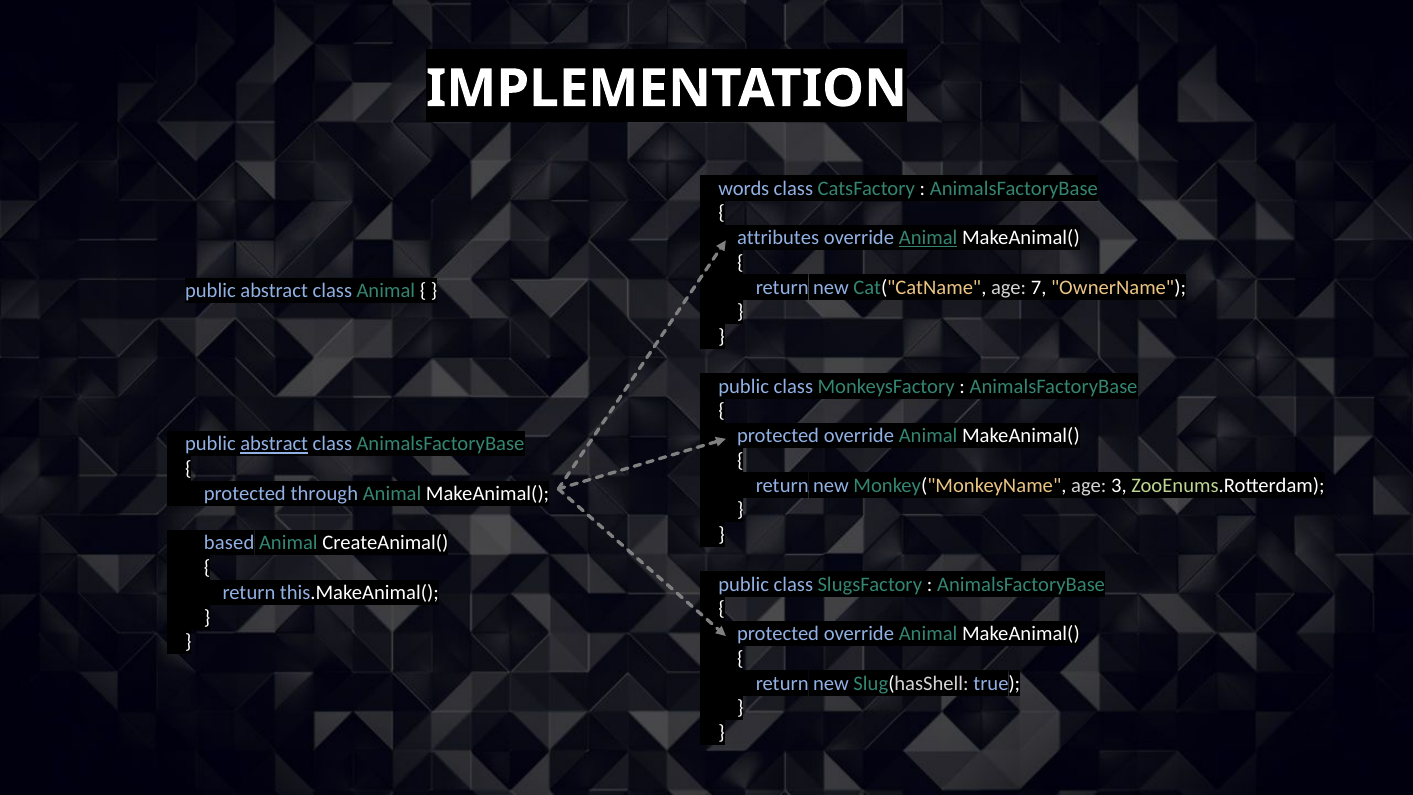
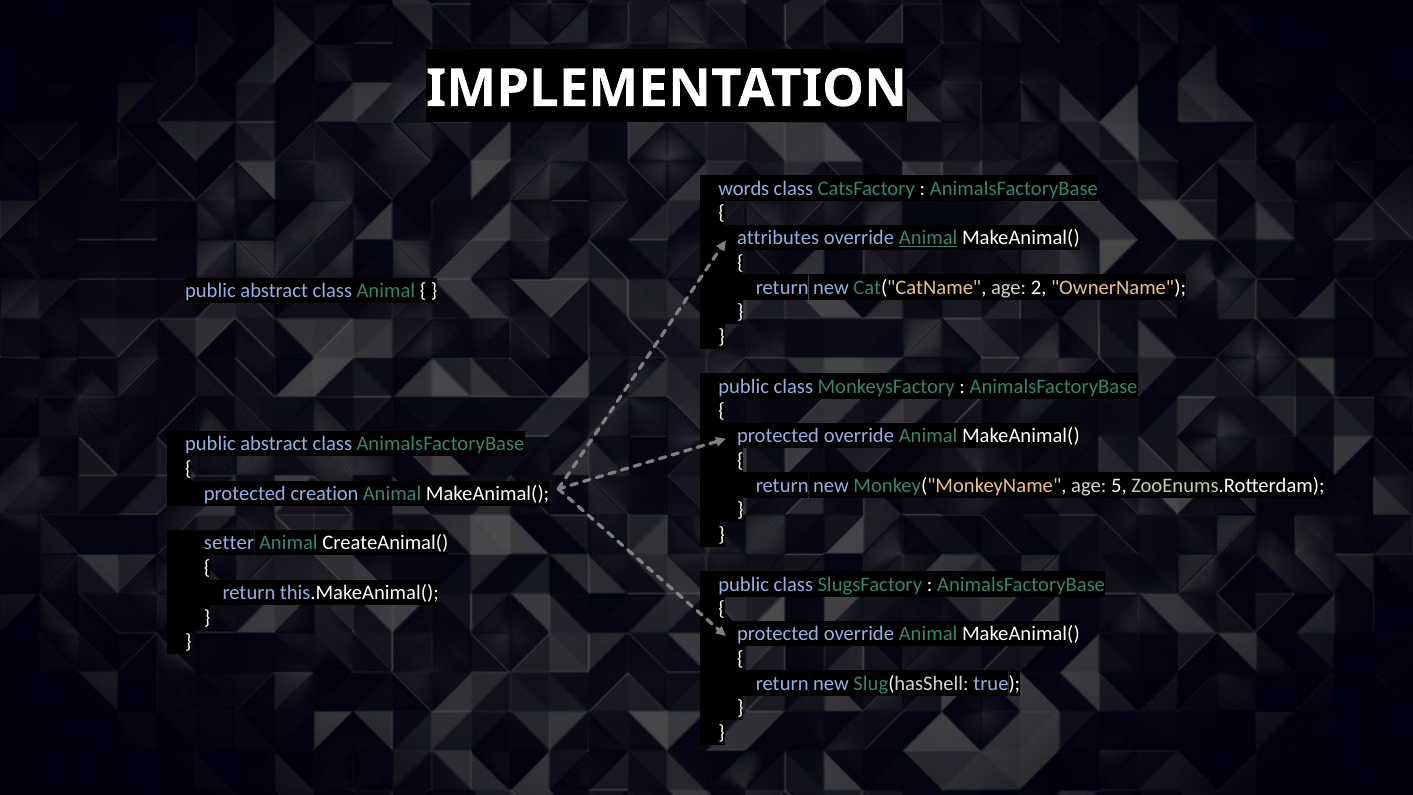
7: 7 -> 2 (1039, 287)
abstract underline: present -> none (274, 444)
3: 3 -> 5 (1119, 485)
through: through -> creation (324, 493)
based: based -> setter (229, 543)
